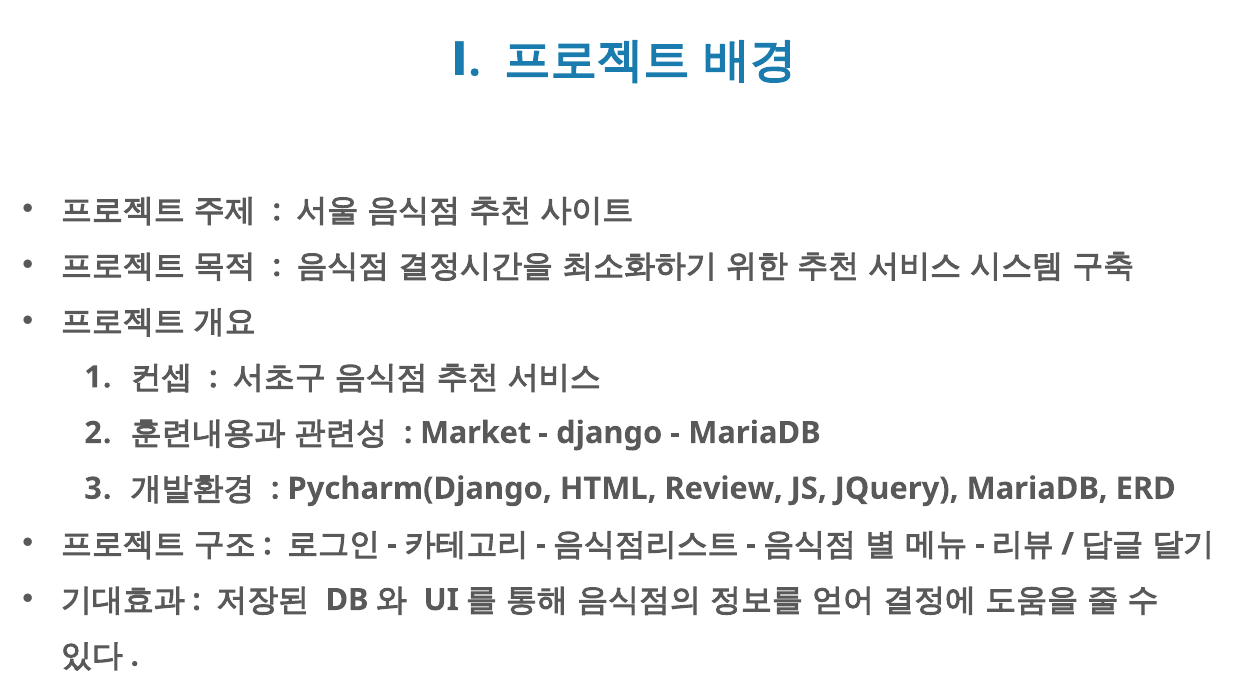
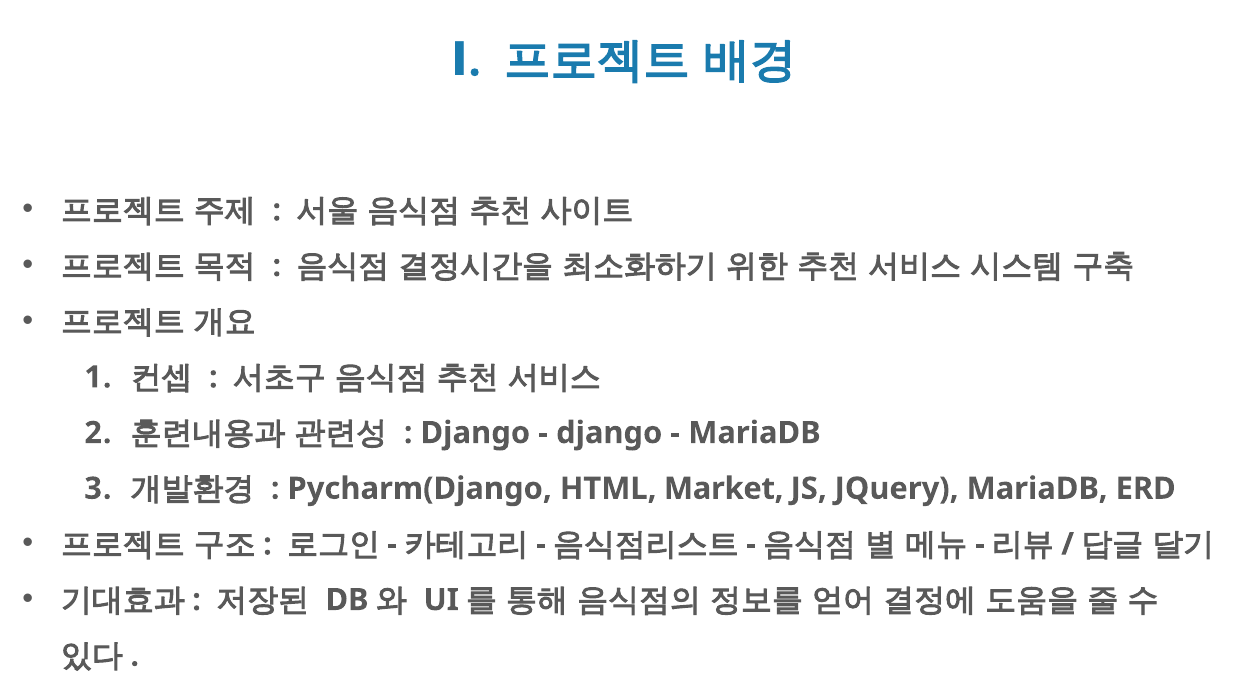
Market: Market -> Django (475, 433)
Review: Review -> Market (724, 488)
